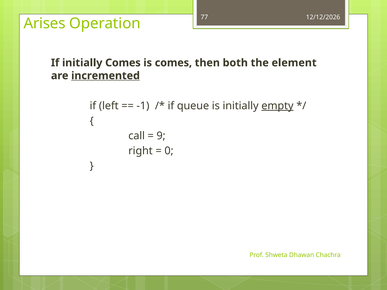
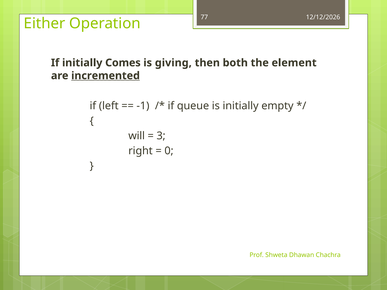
Arises: Arises -> Either (44, 23)
is comes: comes -> giving (173, 63)
empty underline: present -> none (277, 106)
call: call -> will (137, 136)
9: 9 -> 3 (161, 136)
